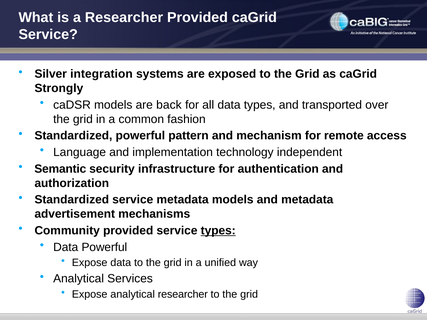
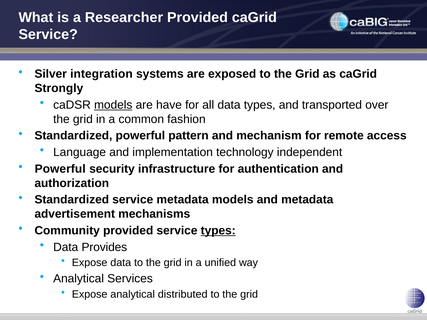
models underline: none -> present (113, 105)
back: back -> have (169, 105)
Semantic: Semantic -> Powerful (60, 169)
Data Powerful: Powerful -> Provides (104, 247)
analytical researcher: researcher -> distributed (183, 294)
